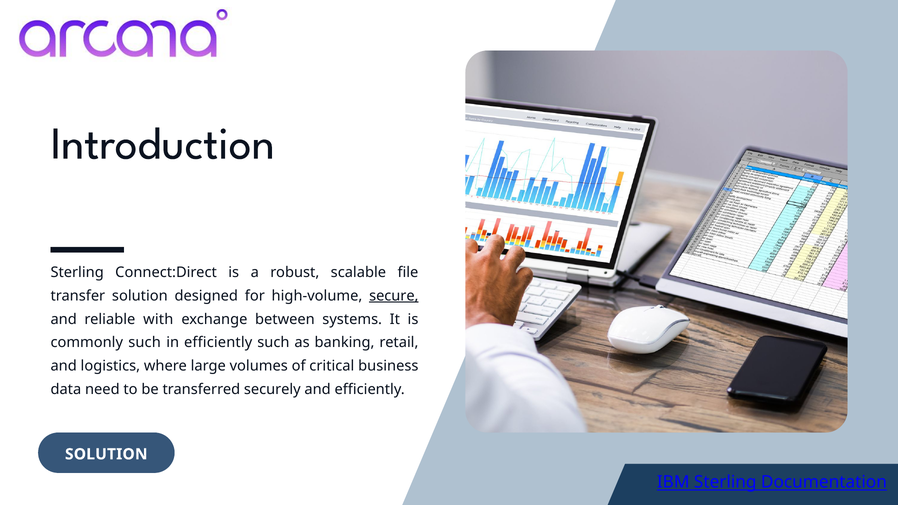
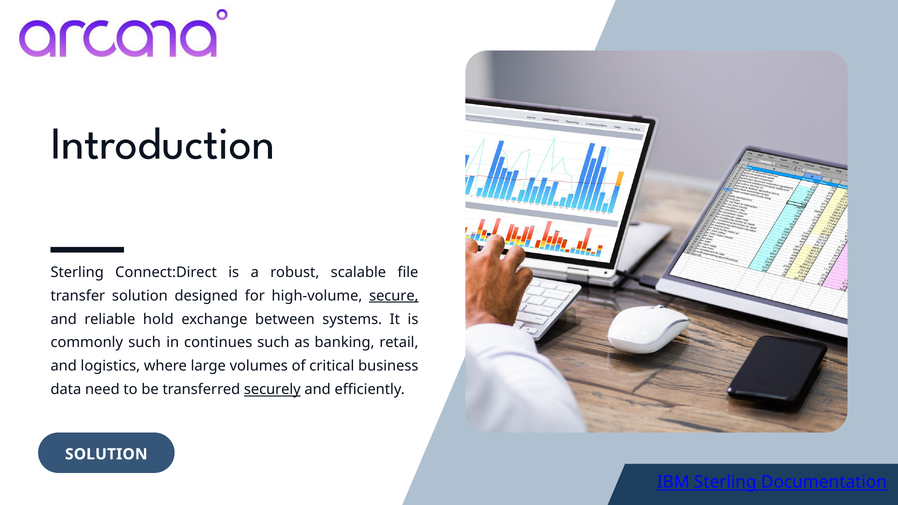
with: with -> hold (158, 319)
in efficiently: efficiently -> continues (218, 343)
securely underline: none -> present (272, 390)
